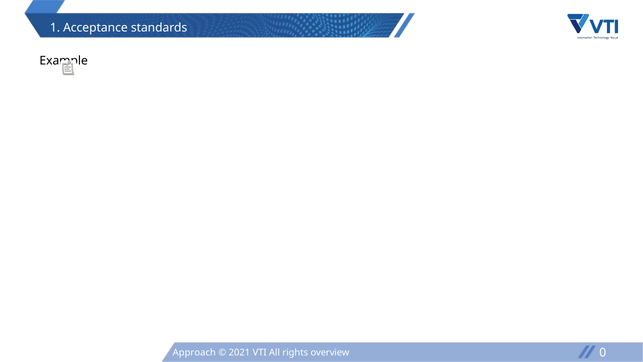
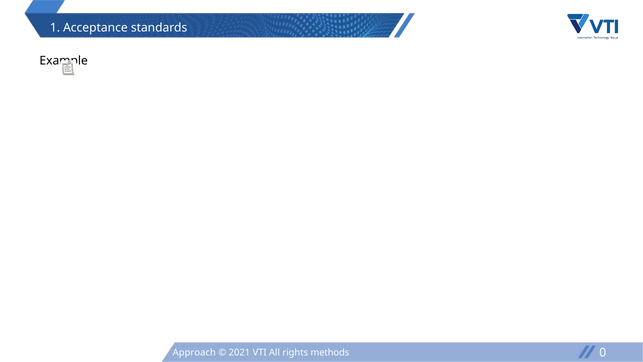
overview: overview -> methods (330, 353)
